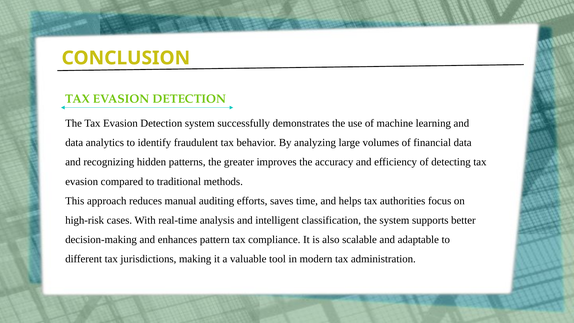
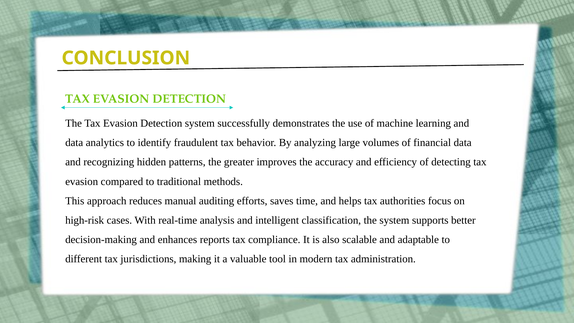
pattern: pattern -> reports (215, 240)
